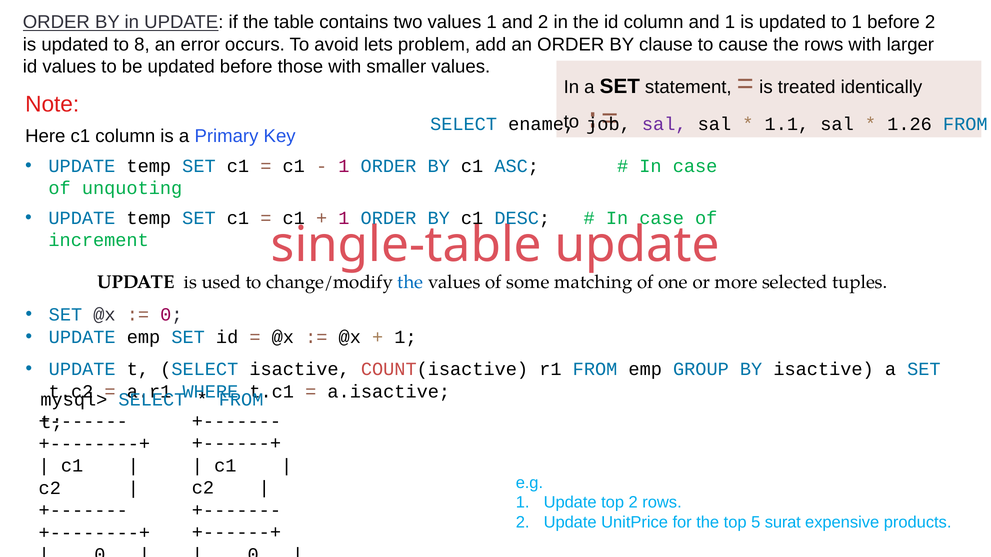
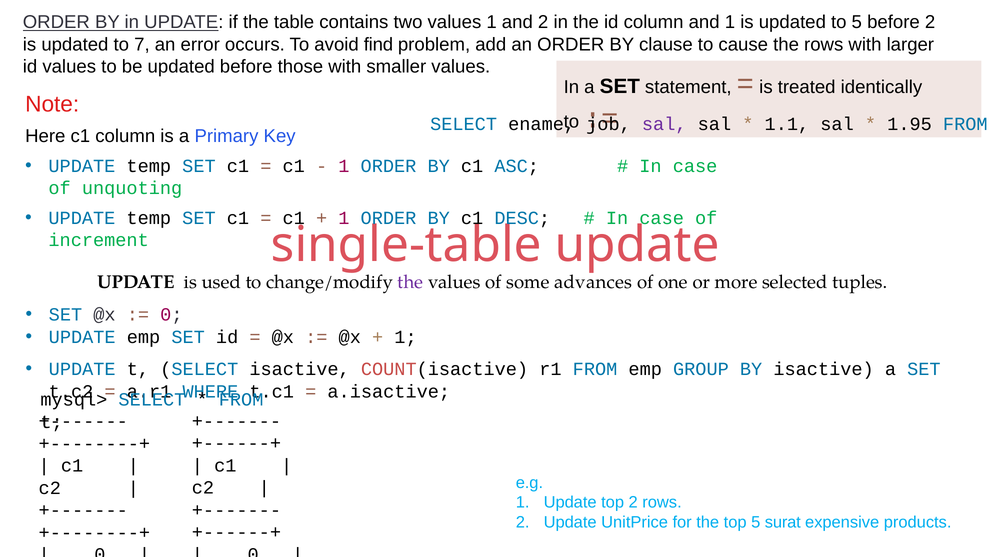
to 1: 1 -> 5 (857, 22)
8: 8 -> 7 (142, 44)
lets: lets -> find (378, 44)
1.26: 1.26 -> 1.95 (910, 124)
the colour: blue -> purple (410, 282)
matching: matching -> advances (593, 282)
